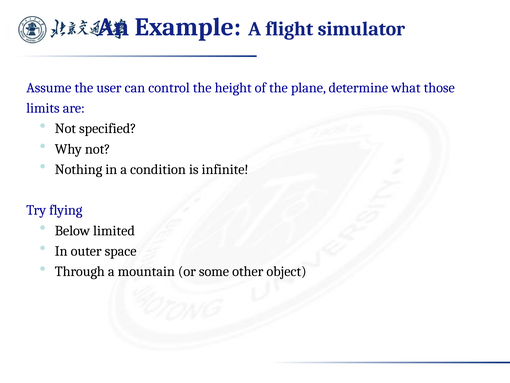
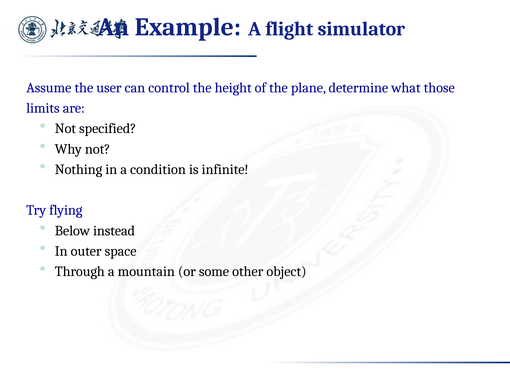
limited: limited -> instead (114, 230)
